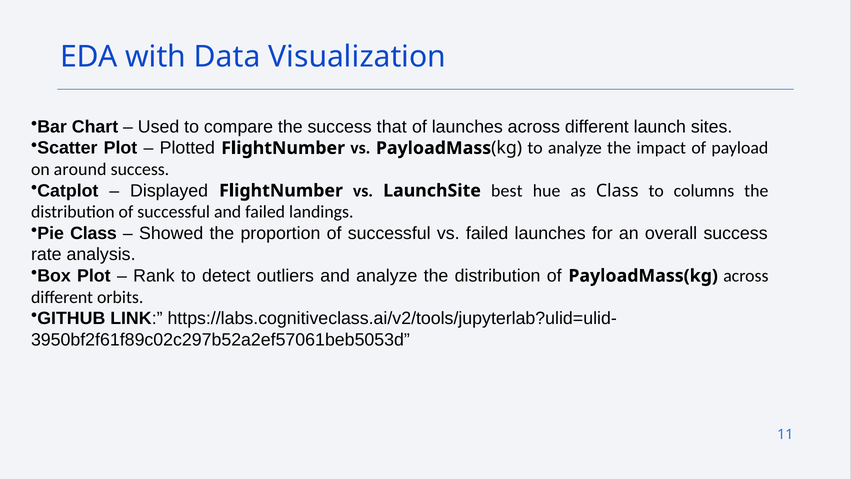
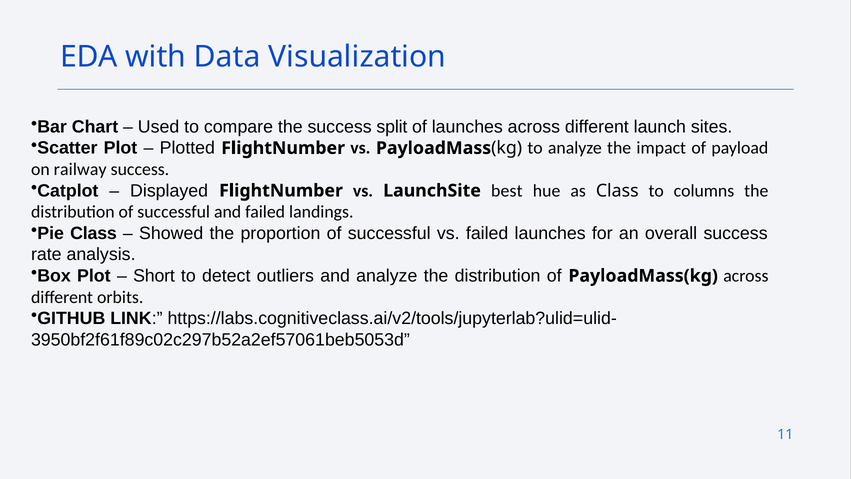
that: that -> split (392, 127)
around: around -> railway (80, 169)
Rank: Rank -> Short (154, 276)
